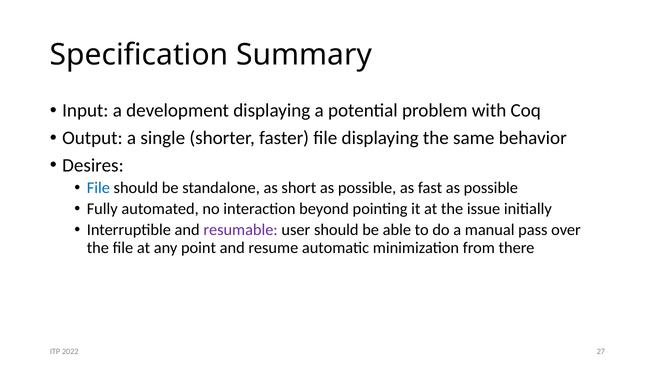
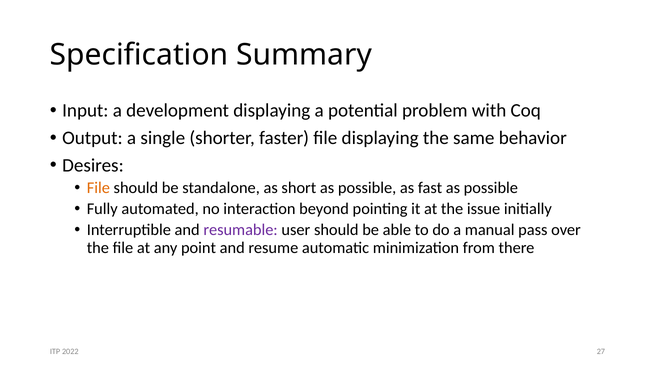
File colour: blue -> orange (98, 188)
